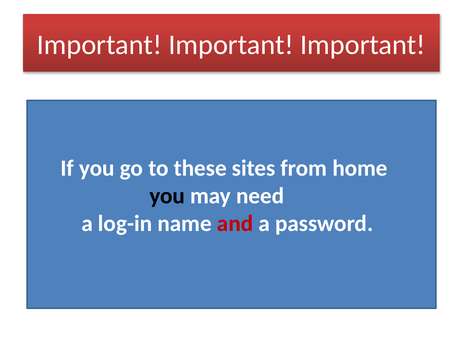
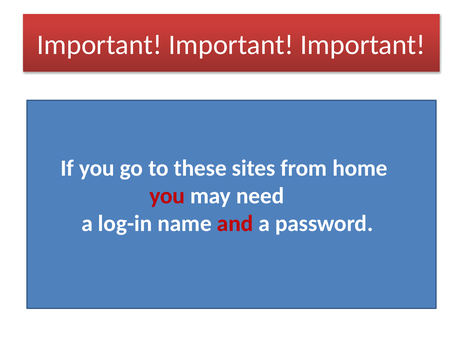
you colour: black -> red (167, 196)
